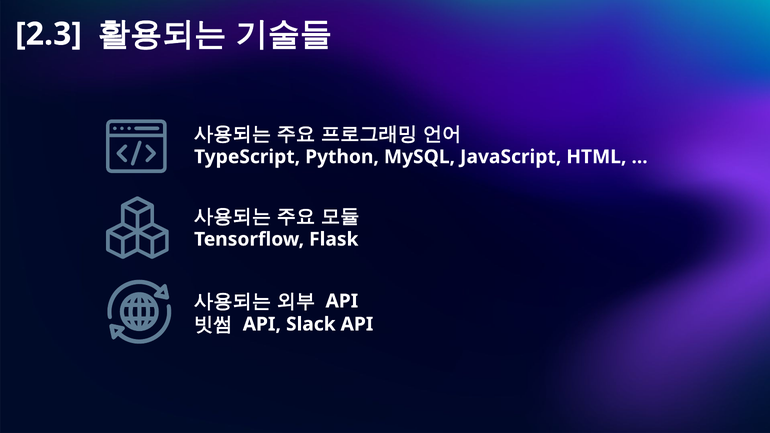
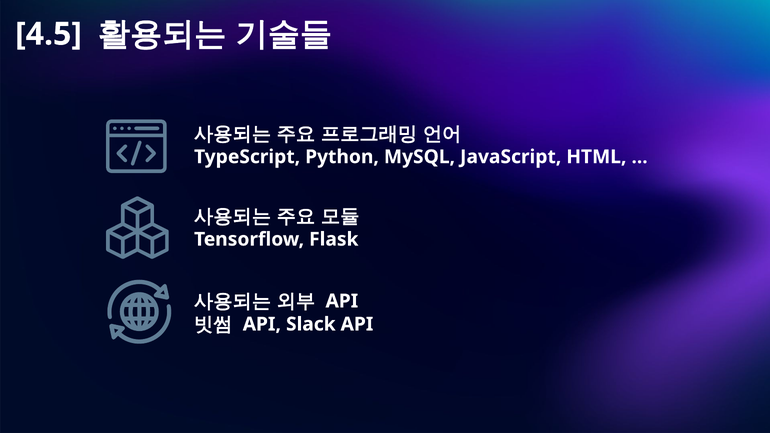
2.3: 2.3 -> 4.5 (49, 34)
